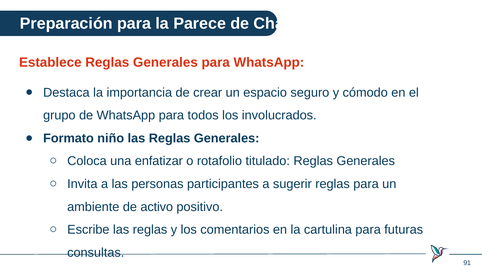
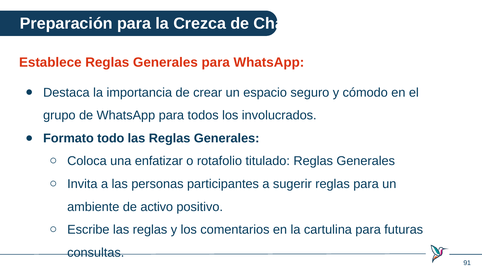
Parece: Parece -> Crezca (200, 24)
niño: niño -> todo (111, 138)
